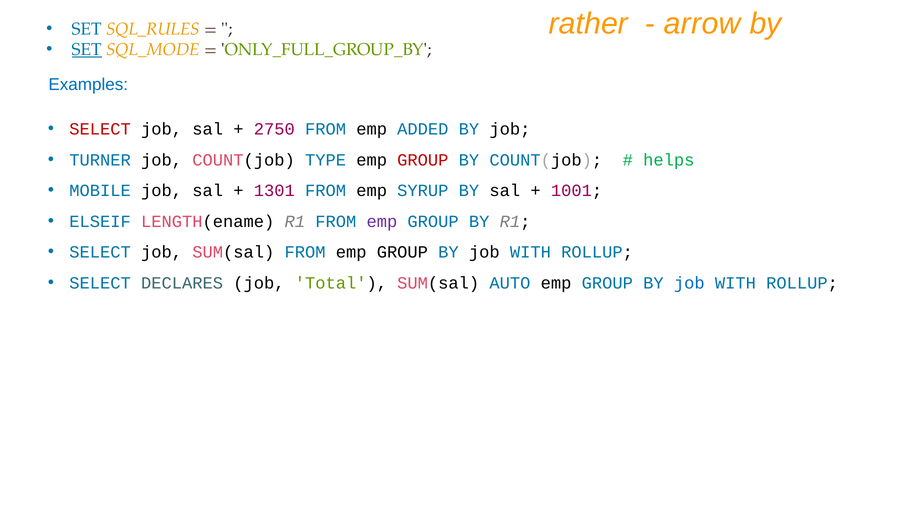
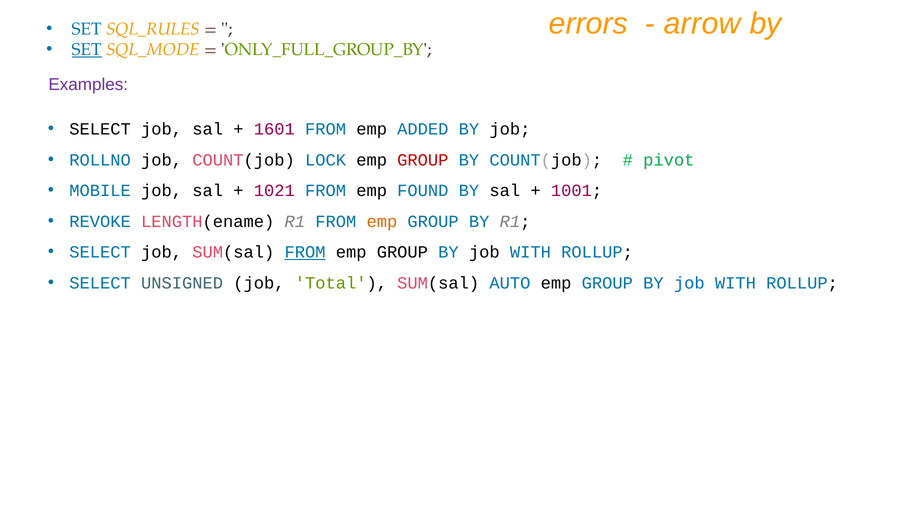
rather: rather -> errors (588, 24)
Examples colour: blue -> purple (88, 84)
SELECT colour: red -> black (100, 129)
2750: 2750 -> 1601 (274, 129)
TURNER: TURNER -> ROLLNO (100, 160)
TYPE: TYPE -> LOCK (326, 160)
helps: helps -> pivot (669, 160)
1301: 1301 -> 1021 (274, 190)
SYRUP: SYRUP -> FOUND (423, 190)
ELSEIF: ELSEIF -> REVOKE (100, 221)
emp colour: purple -> orange (382, 221)
FROM underline: none -> present (305, 252)
DECLARES: DECLARES -> UNSIGNED (182, 283)
